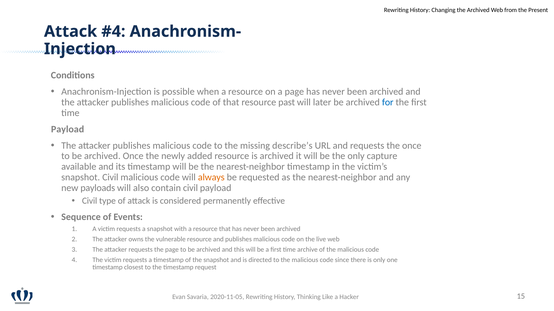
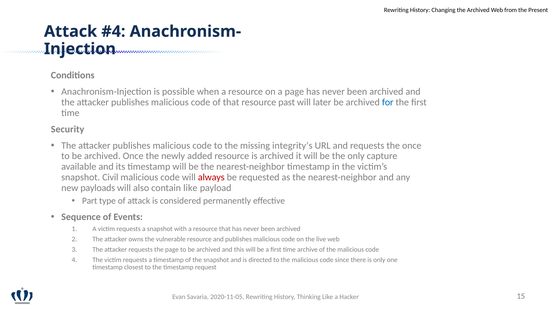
Payload: Payload -> Security (68, 129)
describe’s: describe’s -> integrity’s (292, 146)
always colour: orange -> red (211, 178)
contain civil: civil -> like (190, 188)
Civil: Civil -> Part (90, 201)
